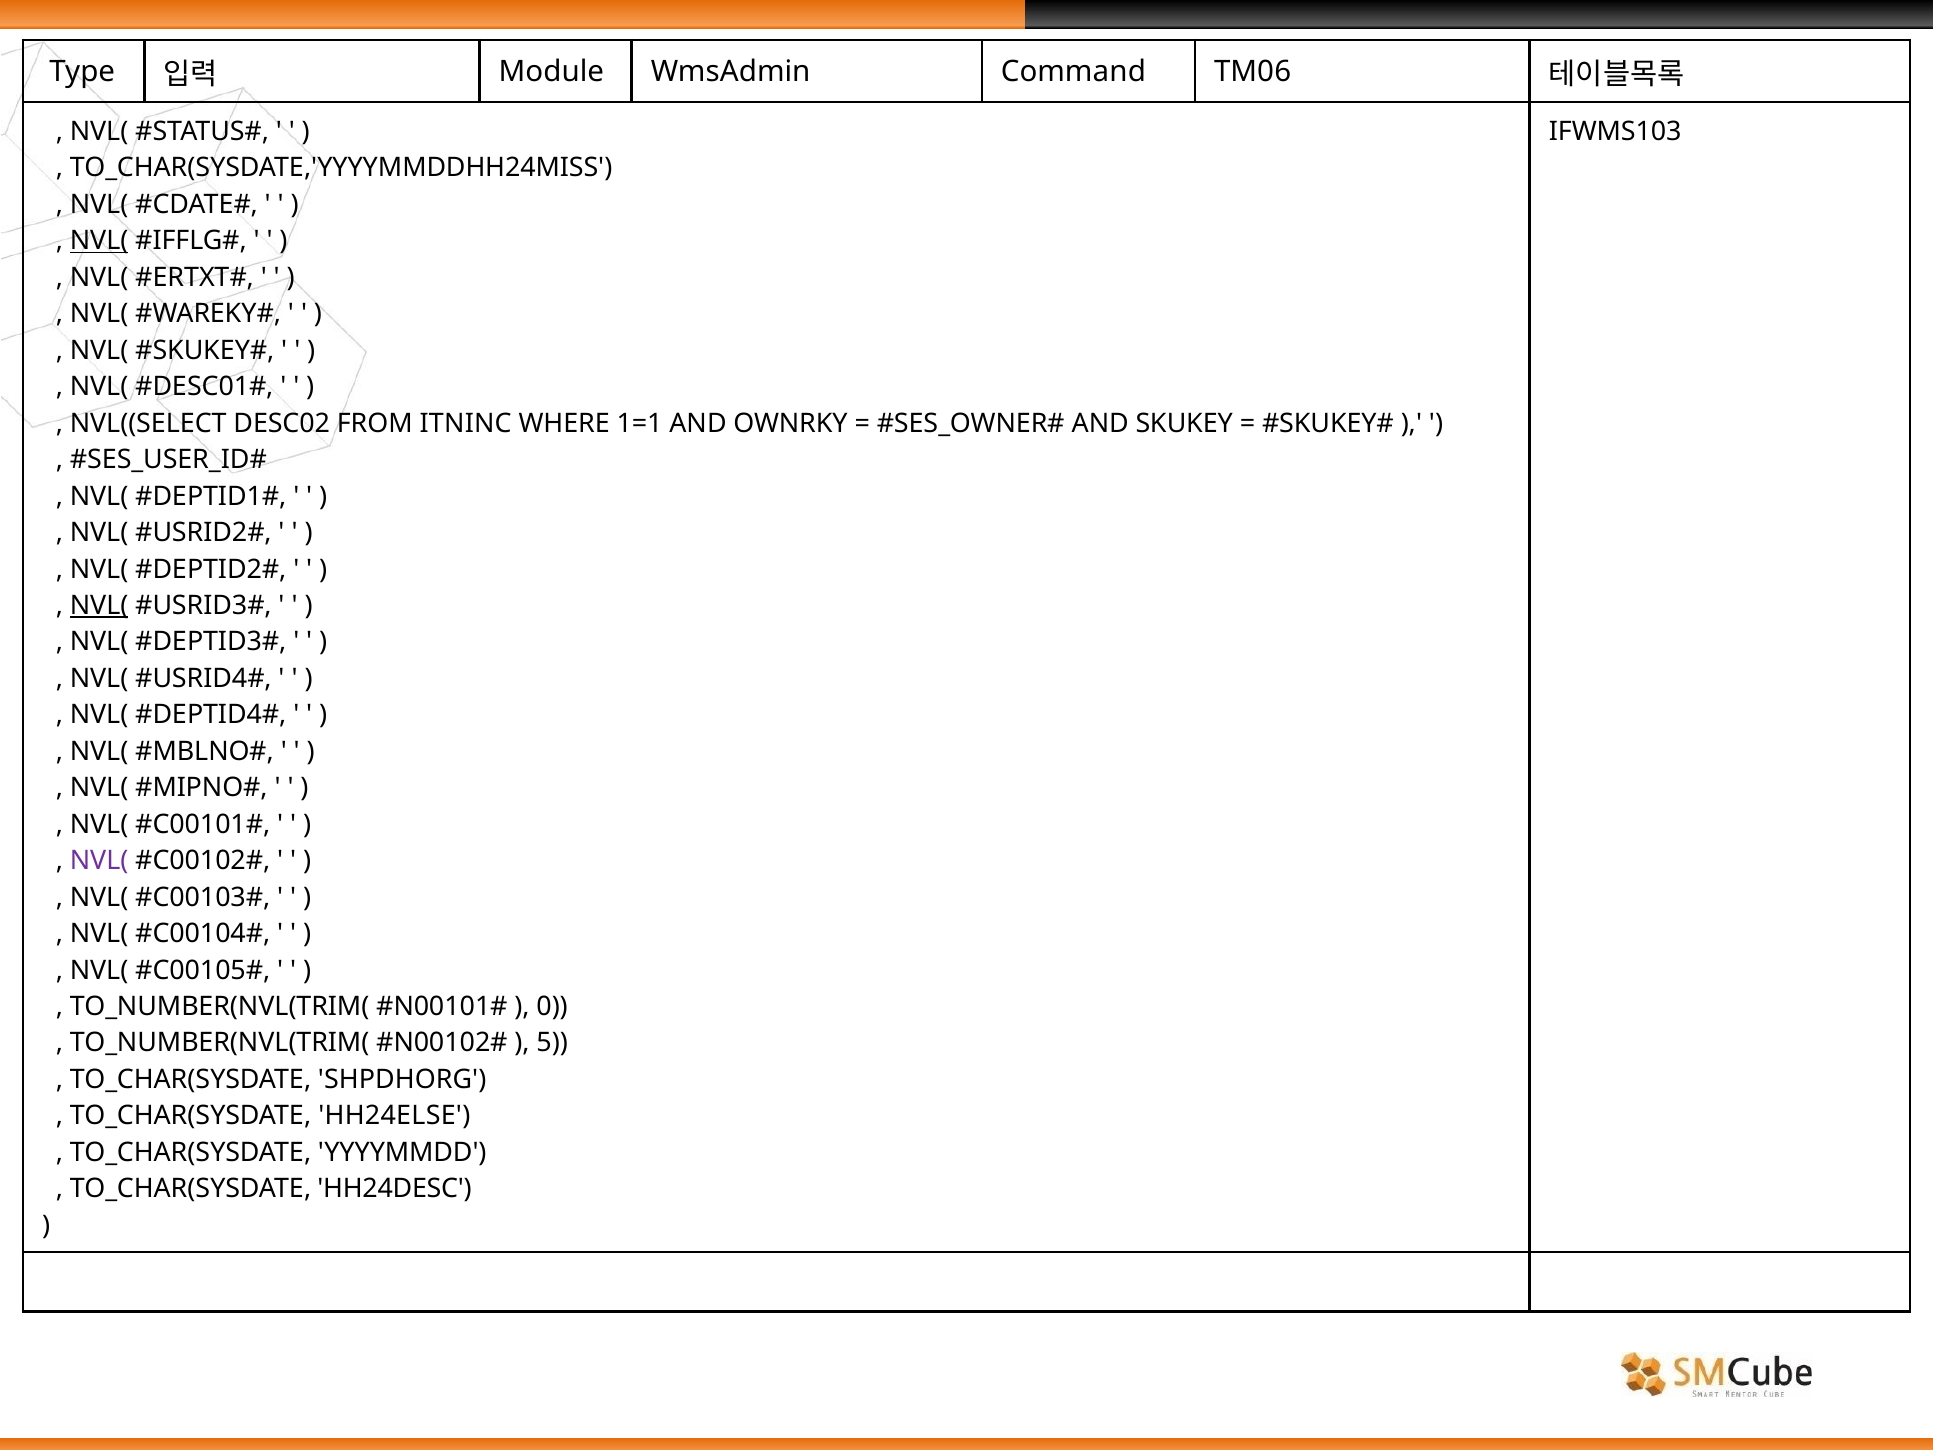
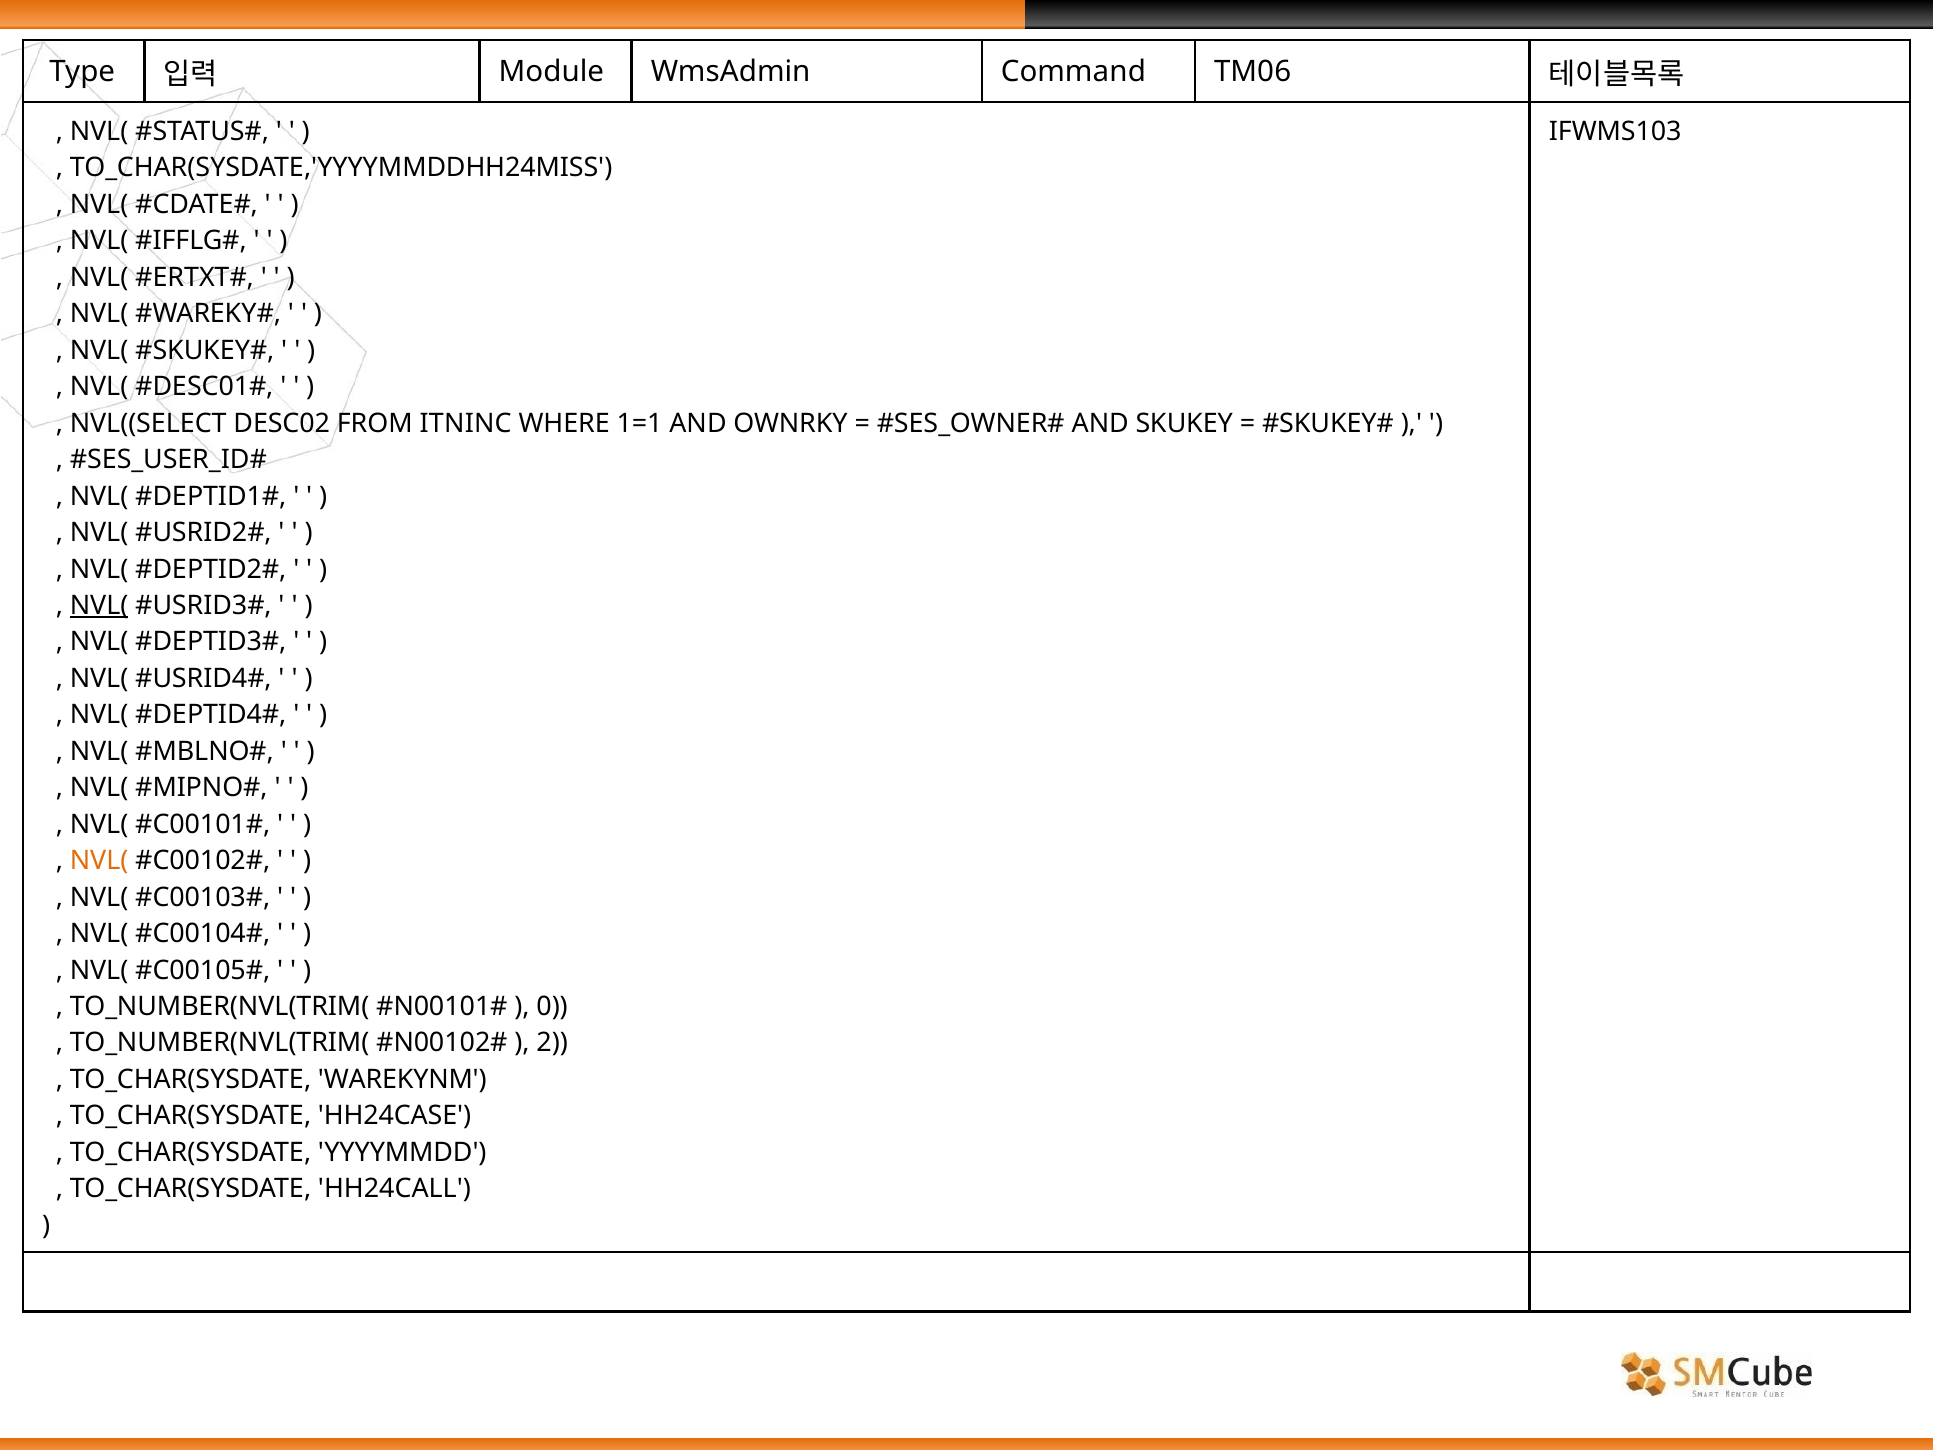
NVL( underline: present -> none (99, 241)
NVL( colour: purple -> orange (99, 861)
5: 5 -> 2 (552, 1043)
SHPDHORG: SHPDHORG -> WAREKYNM (402, 1079)
HH24ELSE: HH24ELSE -> HH24CASE (395, 1116)
HH24DESC: HH24DESC -> HH24CALL (394, 1189)
